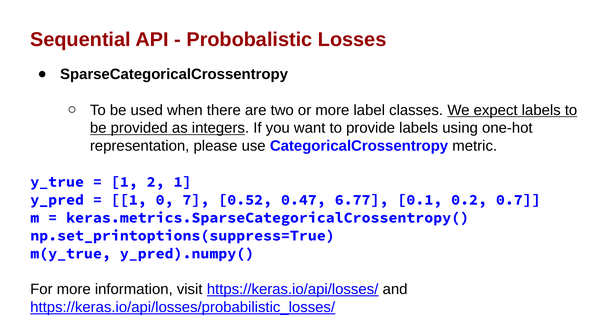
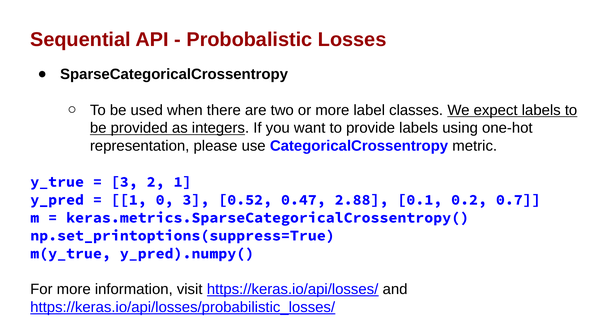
1: 1 -> 3 (124, 182)
0 7: 7 -> 3 (196, 200)
6.77: 6.77 -> 2.88 (362, 200)
